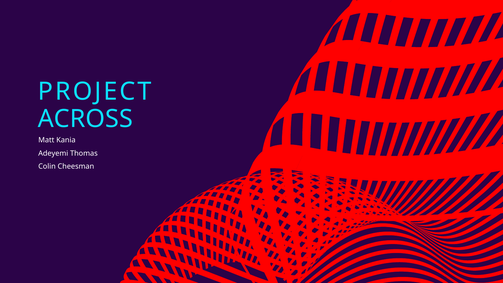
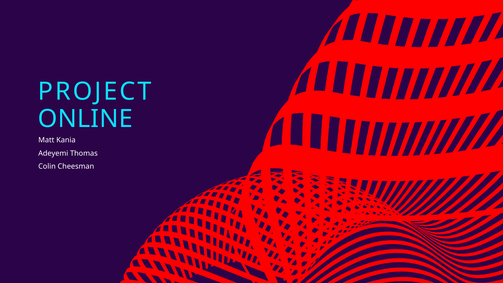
ACROSS: ACROSS -> ONLINE (85, 119)
